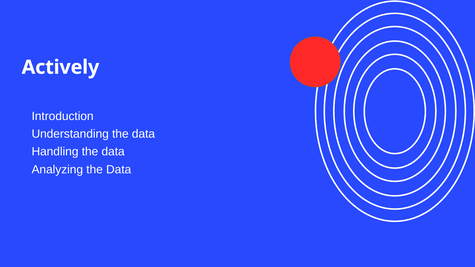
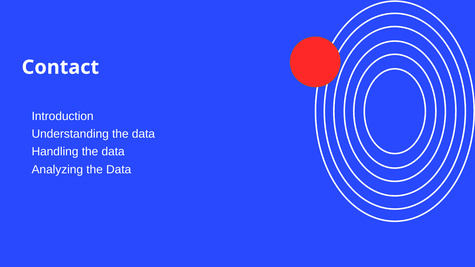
Actively: Actively -> Contact (60, 67)
